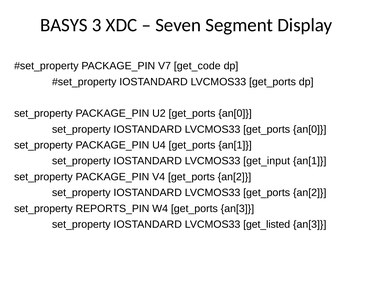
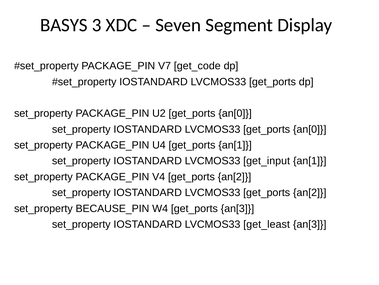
REPORTS_PIN: REPORTS_PIN -> BECAUSE_PIN (112, 208)
get_listed: get_listed -> get_least (267, 224)
